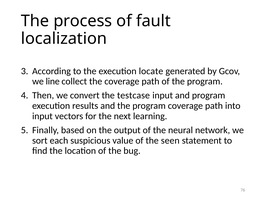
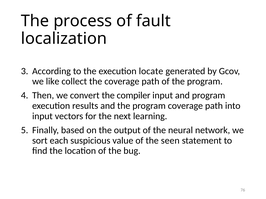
line: line -> like (53, 82)
testcase: testcase -> compiler (134, 96)
